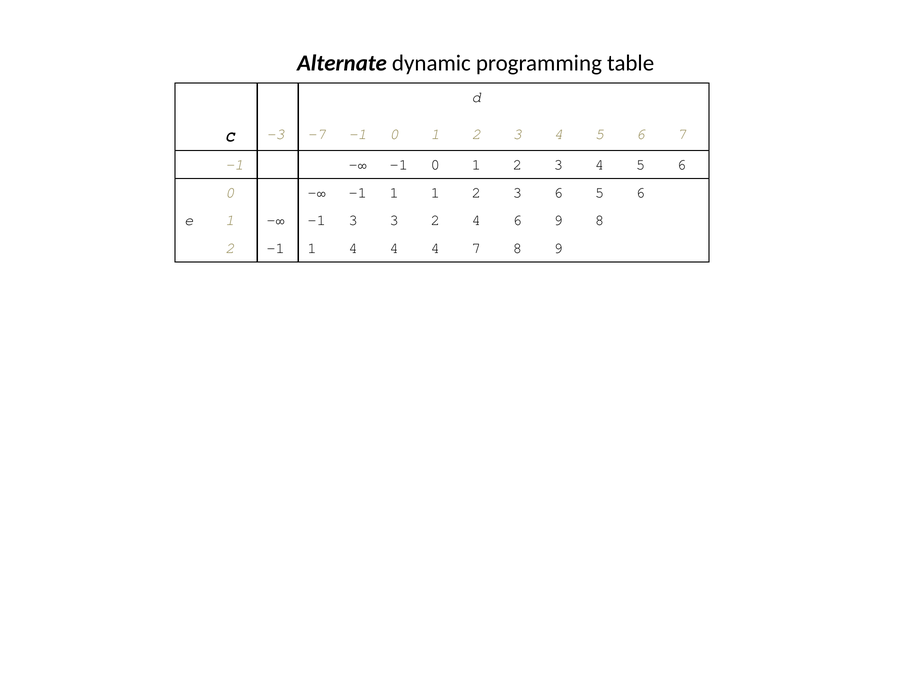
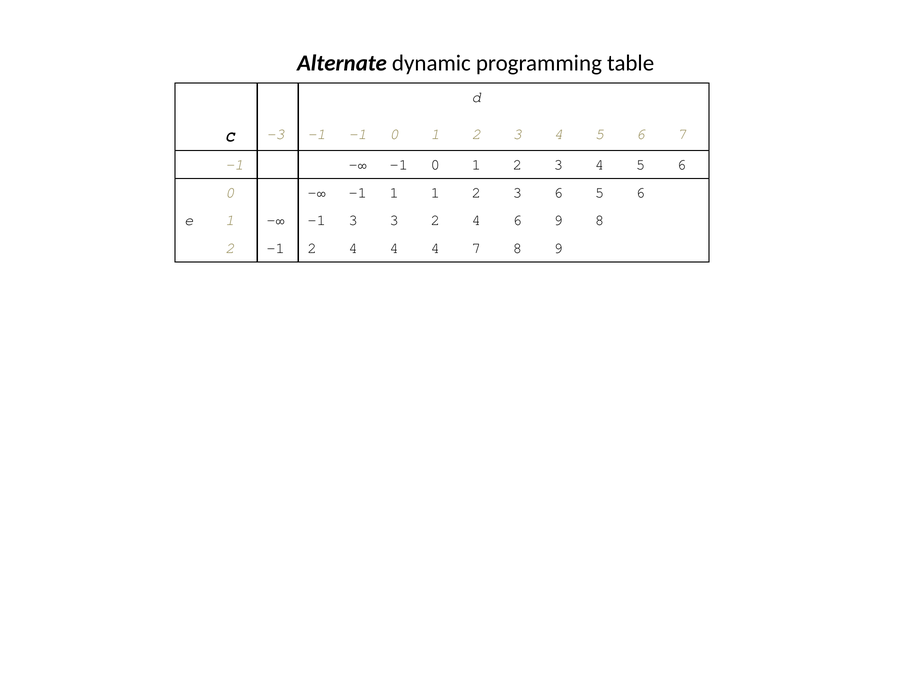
-3 -7: -7 -> -1 (317, 134)
2 -1 1: 1 -> 2 (312, 248)
